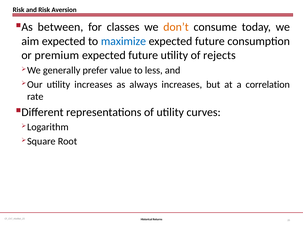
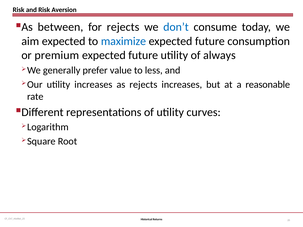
for classes: classes -> rejects (123, 27)
don’t colour: orange -> blue (176, 27)
rejects: rejects -> always (219, 55)
as always: always -> rejects (143, 85)
correlation: correlation -> reasonable (268, 85)
